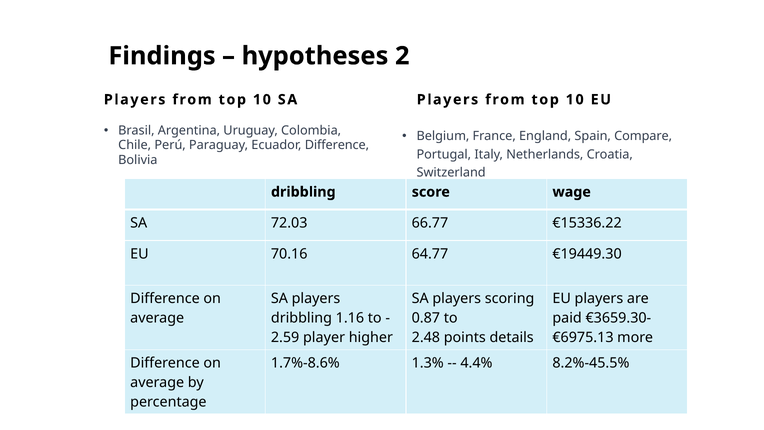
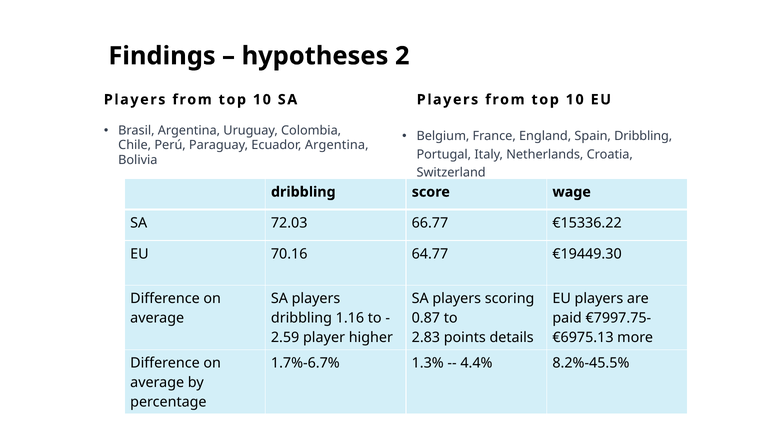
Spain Compare: Compare -> Dribbling (643, 136)
Ecuador Difference: Difference -> Argentina (337, 145)
€3659.30-: €3659.30- -> €7997.75- (618, 318)
2.48: 2.48 -> 2.83 (426, 338)
1.7%-8.6%: 1.7%-8.6% -> 1.7%-6.7% (305, 363)
